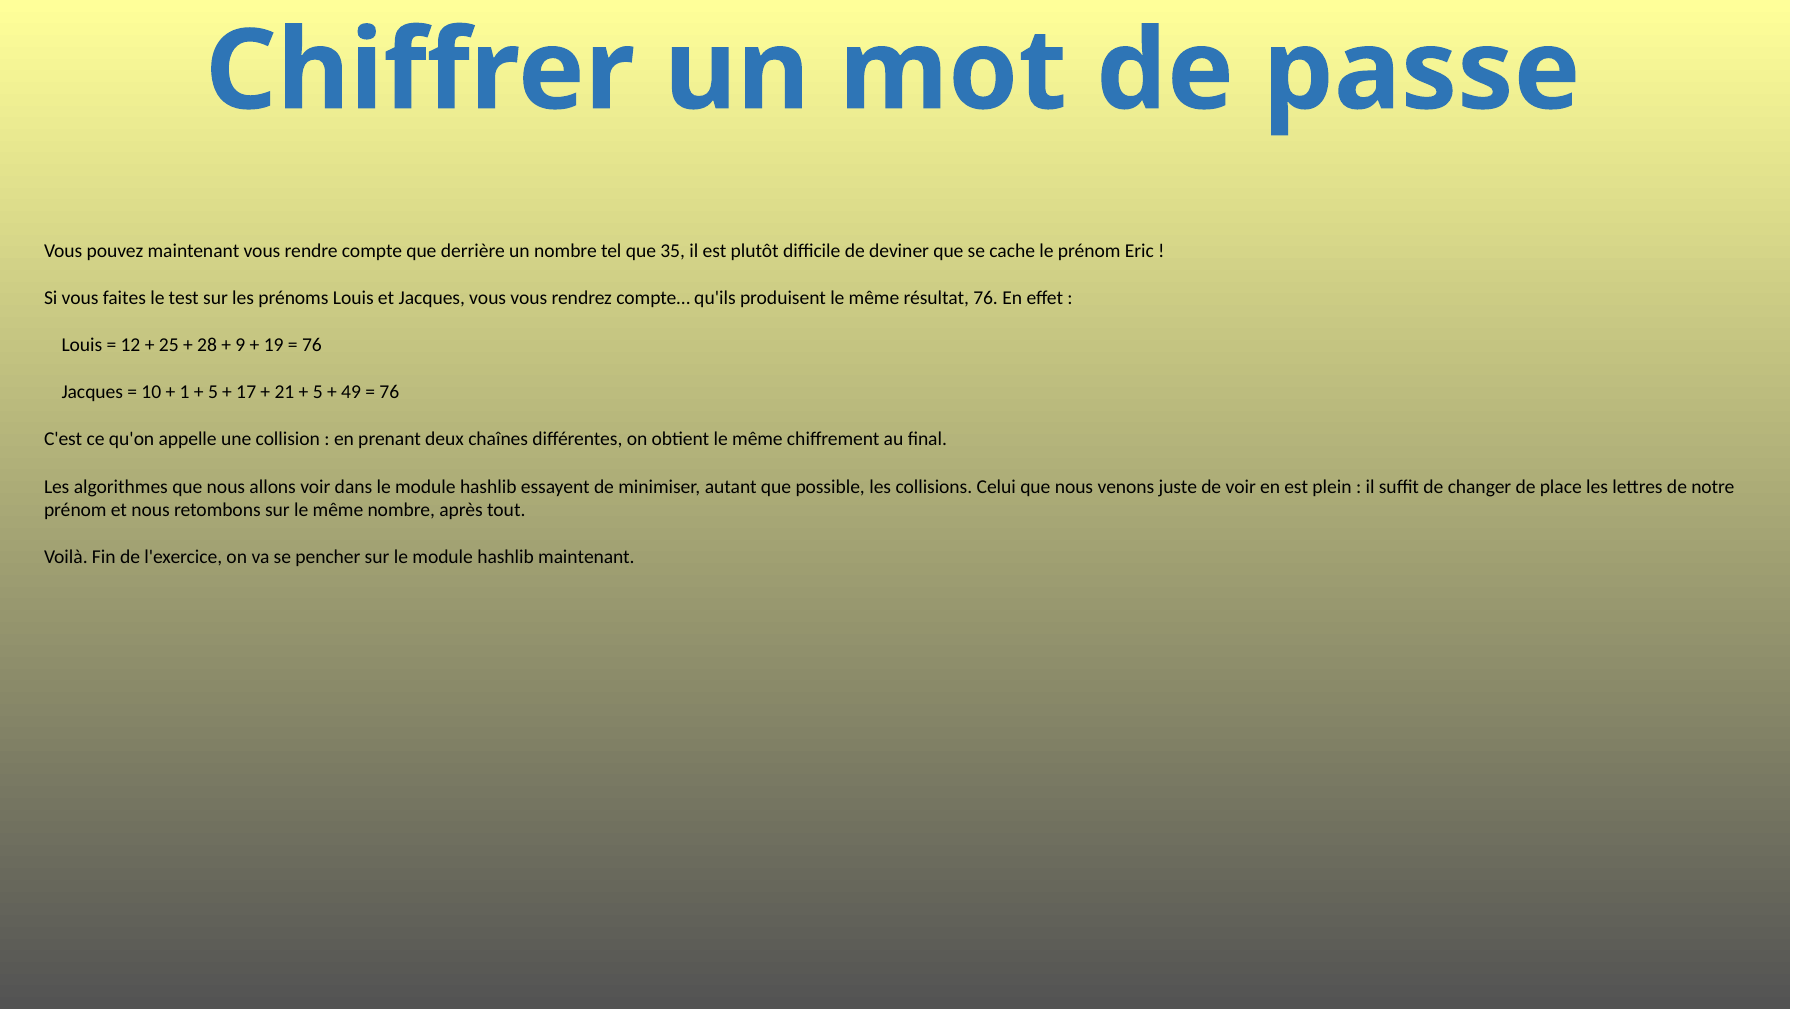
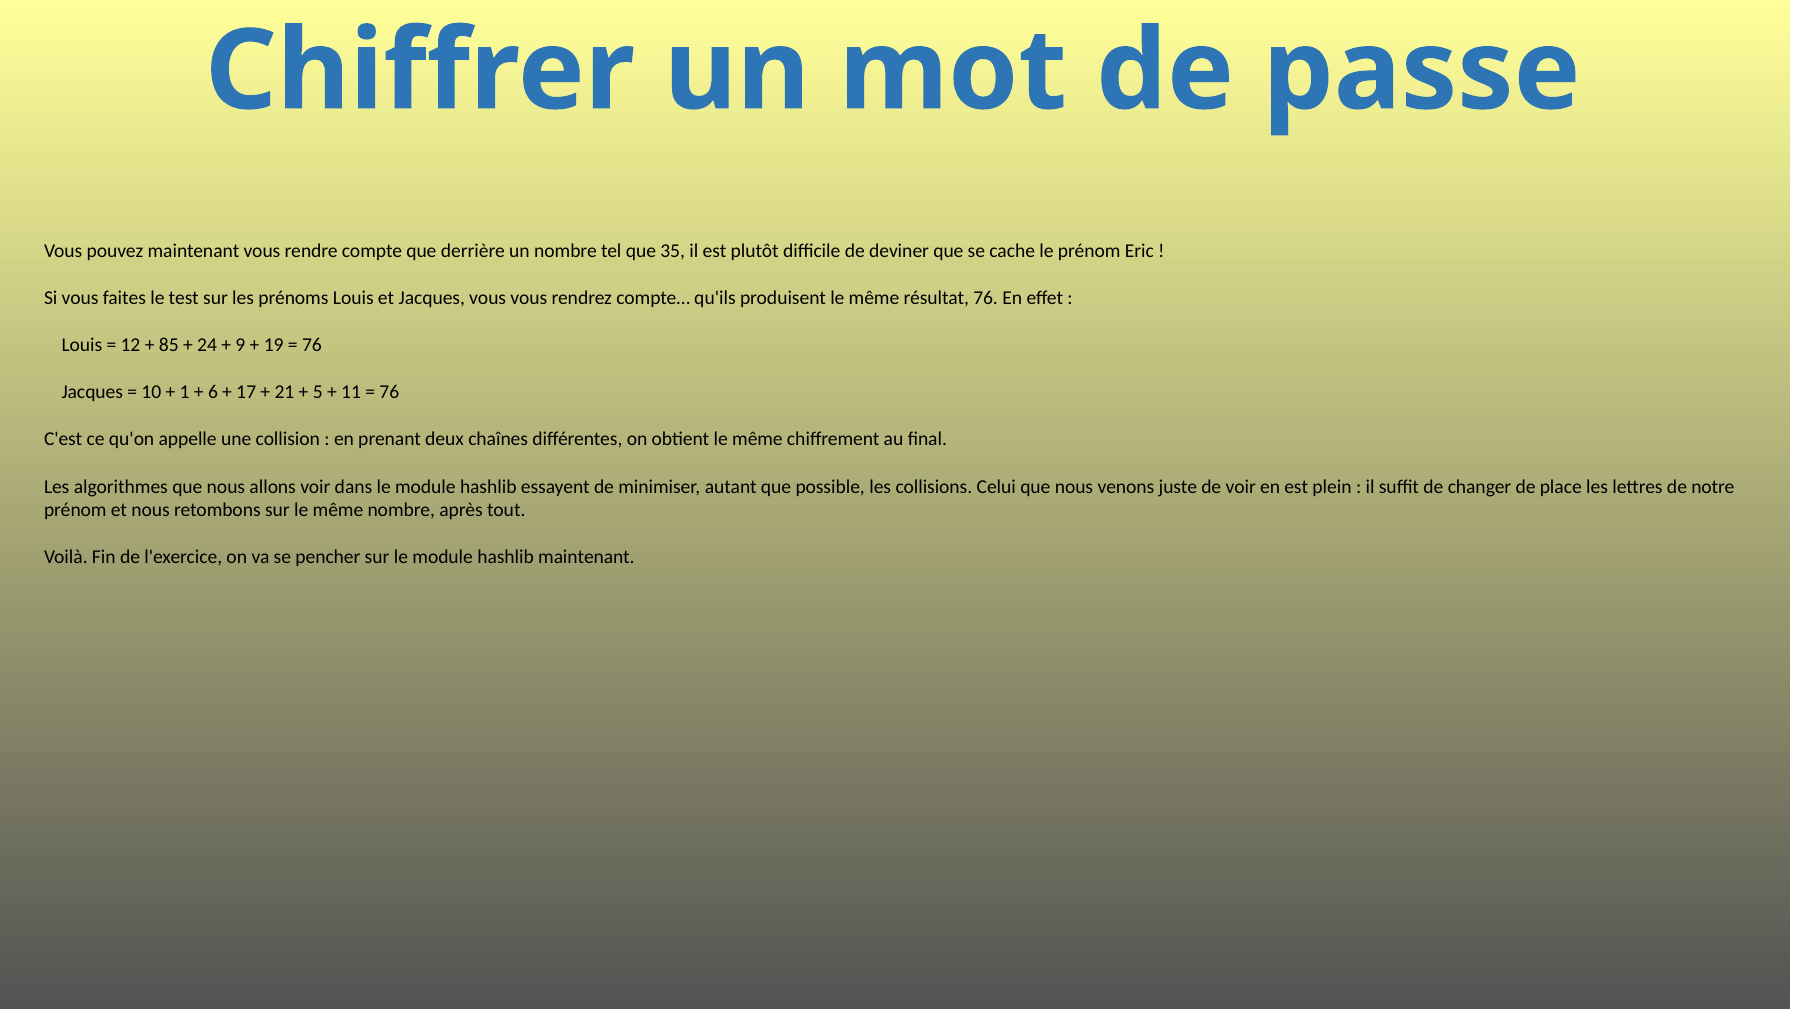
25: 25 -> 85 (169, 345)
28: 28 -> 24 (207, 345)
5: 5 -> 6 (213, 393)
49: 49 -> 11 (351, 393)
